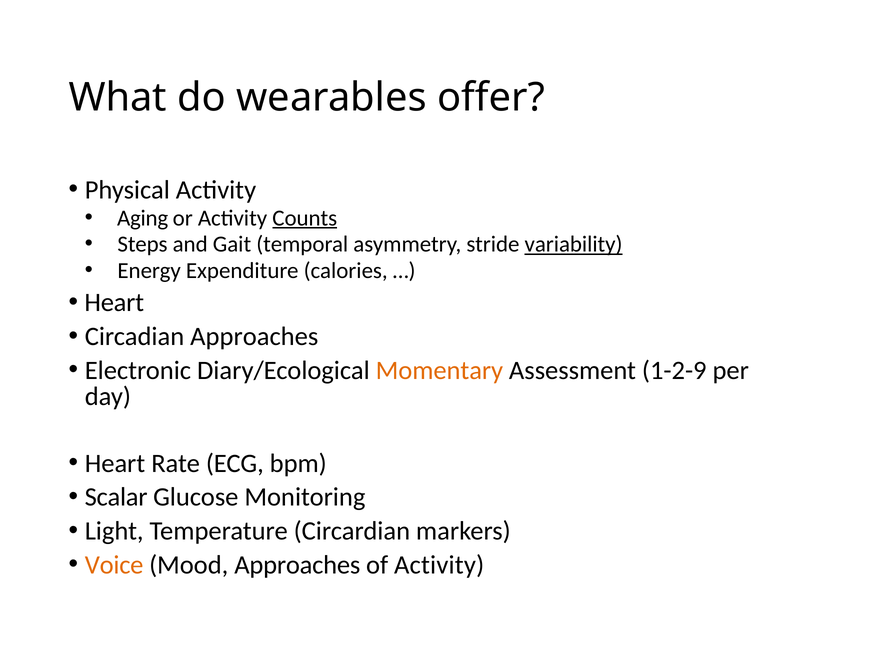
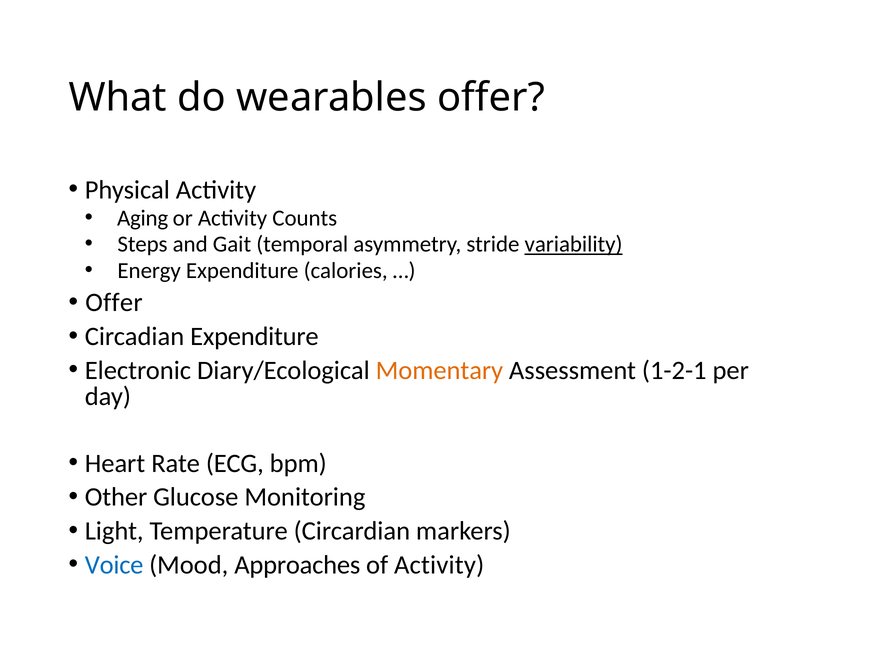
Counts underline: present -> none (305, 218)
Heart: Heart -> Offer (114, 303)
Circadian Approaches: Approaches -> Expenditure (254, 337)
1-2-9: 1-2-9 -> 1-2-1 (674, 371)
Scalar: Scalar -> Other (116, 498)
Voice colour: orange -> blue (114, 566)
